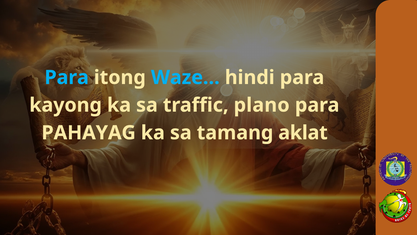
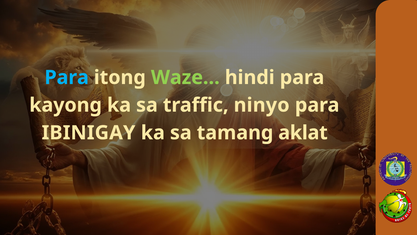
Waze… colour: light blue -> light green (185, 77)
plano: plano -> ninyo (262, 105)
PAHAYAG: PAHAYAG -> IBINIGAY (88, 133)
